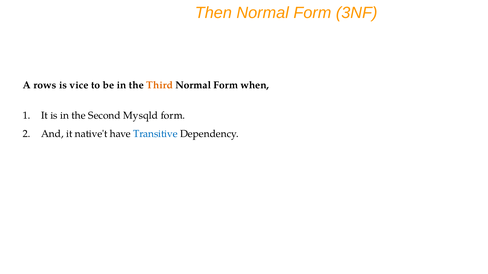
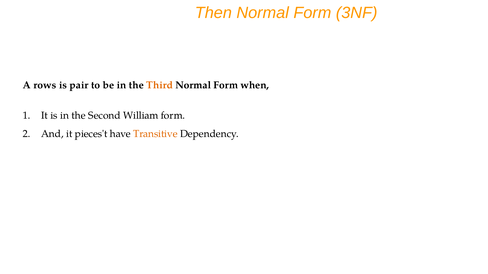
vice: vice -> pair (79, 85)
Mysqld: Mysqld -> William (141, 116)
native't: native't -> pieces't (91, 134)
Transitive colour: blue -> orange (155, 134)
